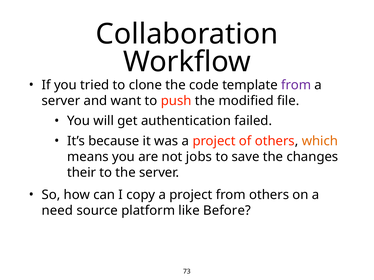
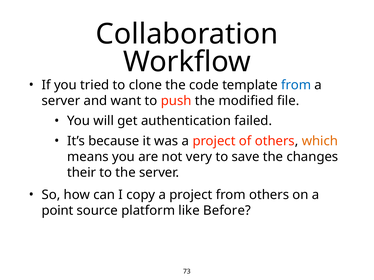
from colour: purple -> blue (296, 85)
jobs: jobs -> very (199, 157)
need: need -> point (57, 211)
